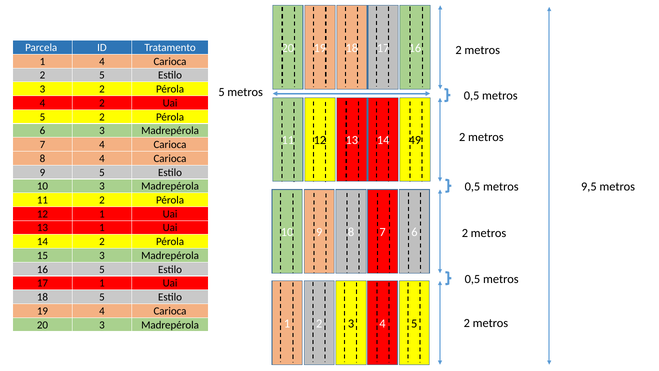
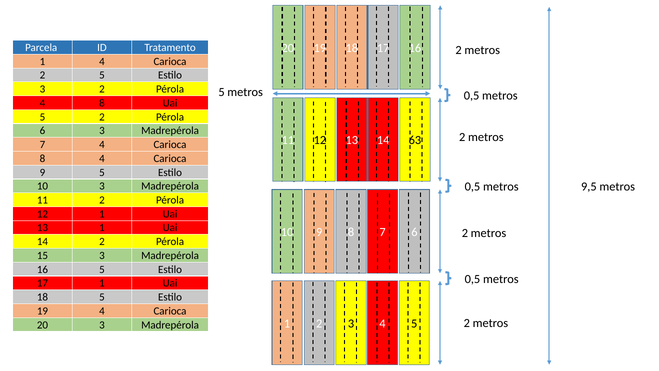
4 2: 2 -> 8 (102, 103)
49: 49 -> 63 (415, 140)
